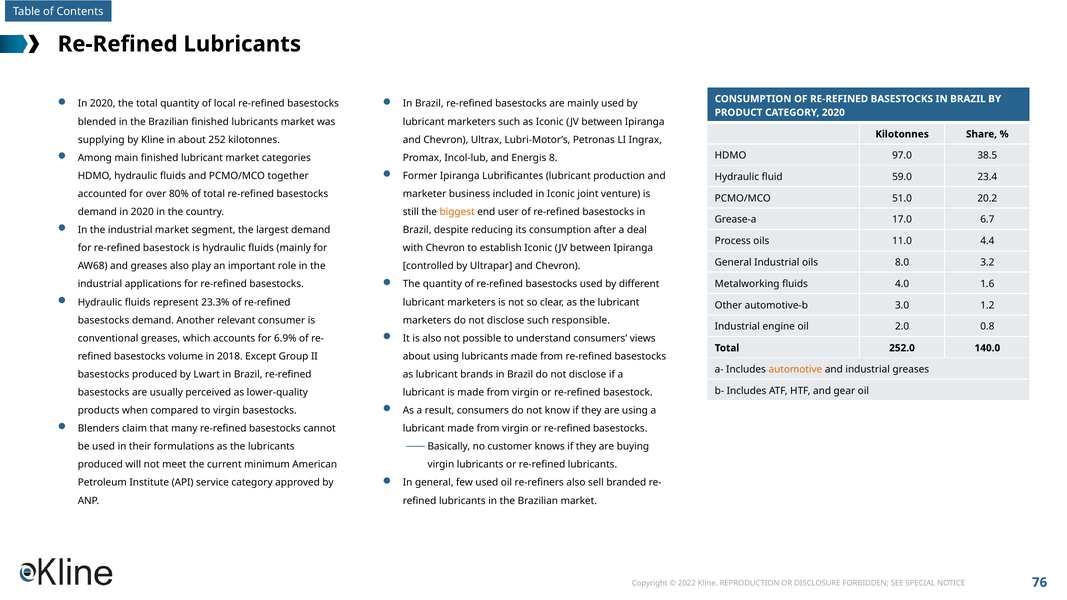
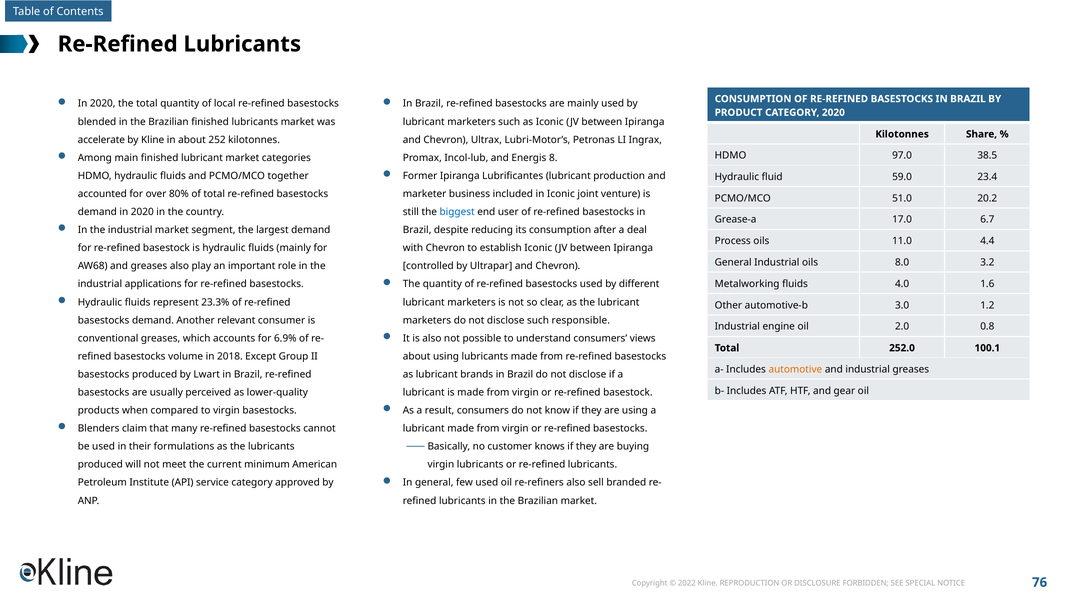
supplying: supplying -> accelerate (101, 140)
biggest colour: orange -> blue (457, 212)
140.0: 140.0 -> 100.1 (987, 348)
